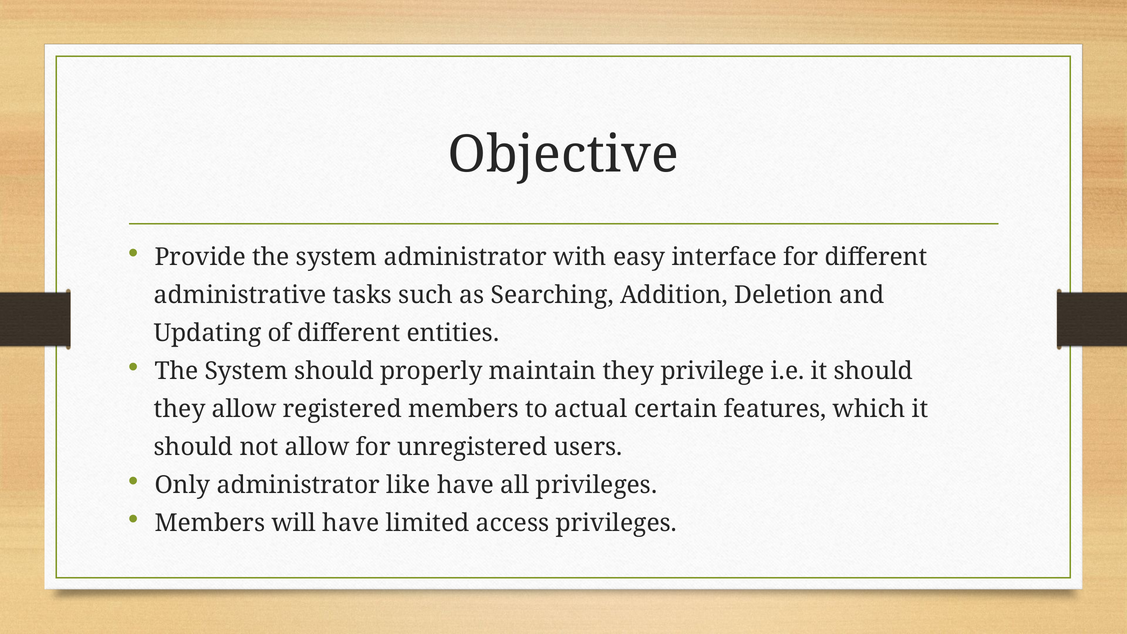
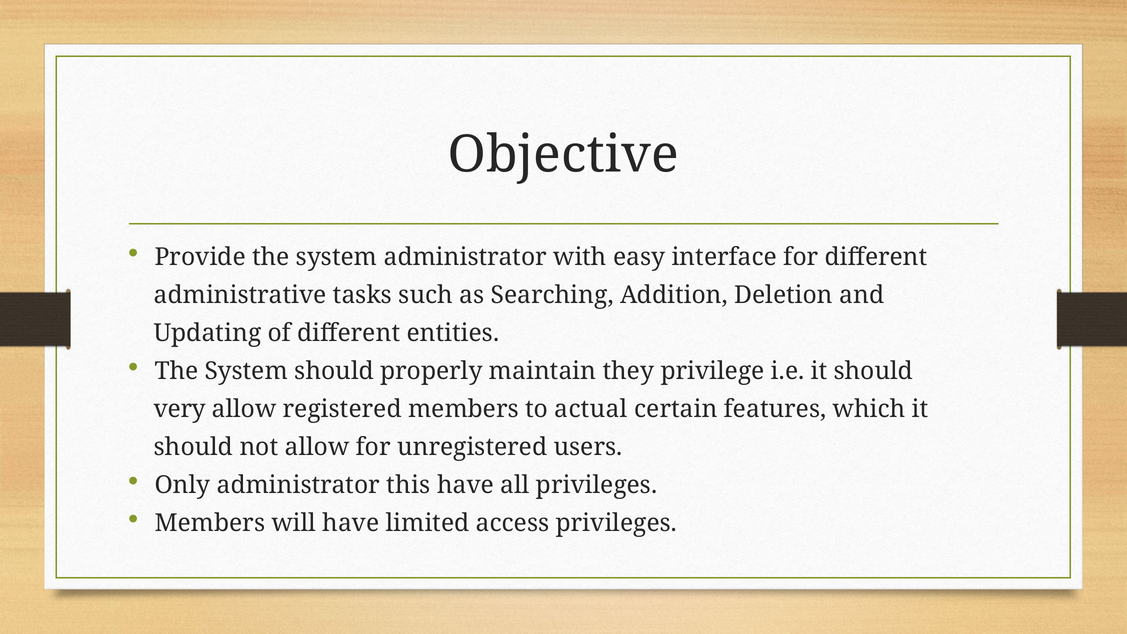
they: they -> very (180, 409)
like: like -> this (408, 485)
